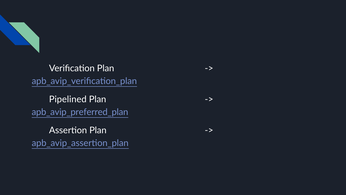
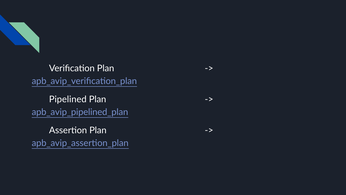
apb_avip_preferred_plan: apb_avip_preferred_plan -> apb_avip_pipelined_plan (80, 112)
